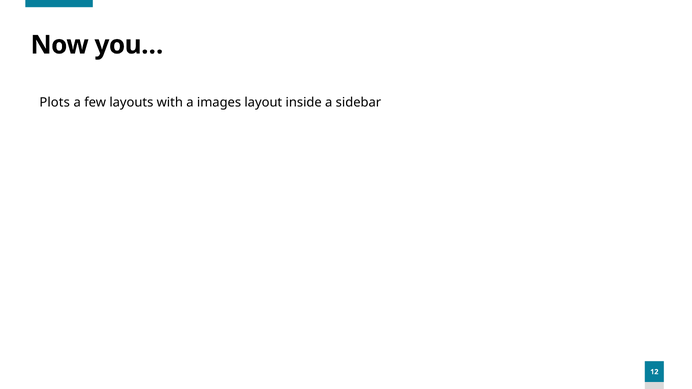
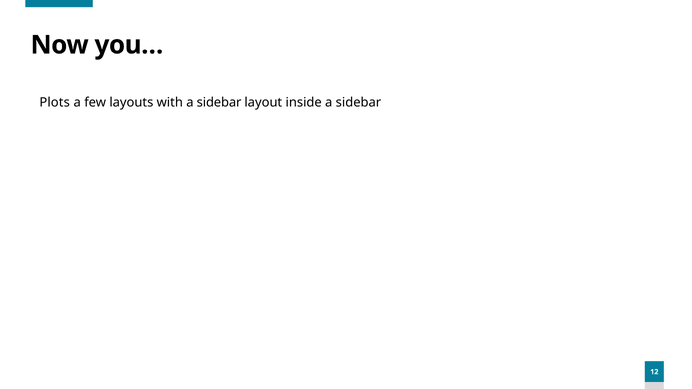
with a images: images -> sidebar (219, 102)
